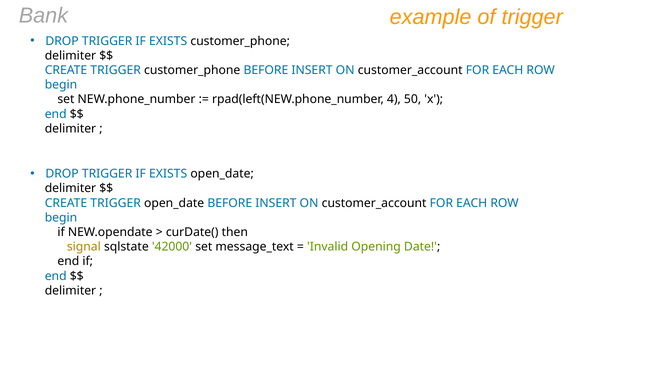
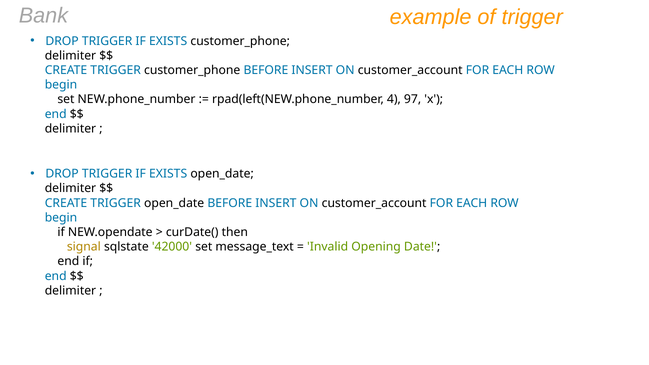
50: 50 -> 97 (413, 99)
